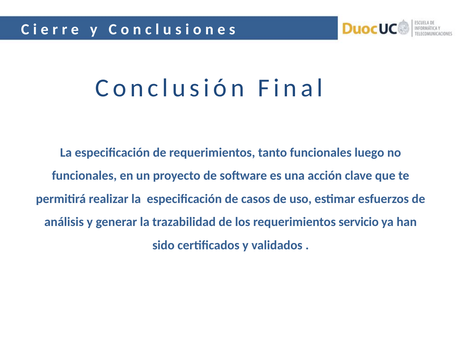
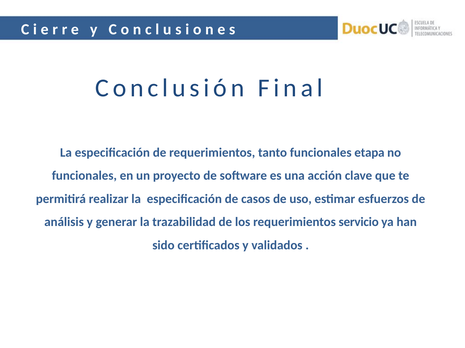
luego: luego -> etapa (369, 153)
